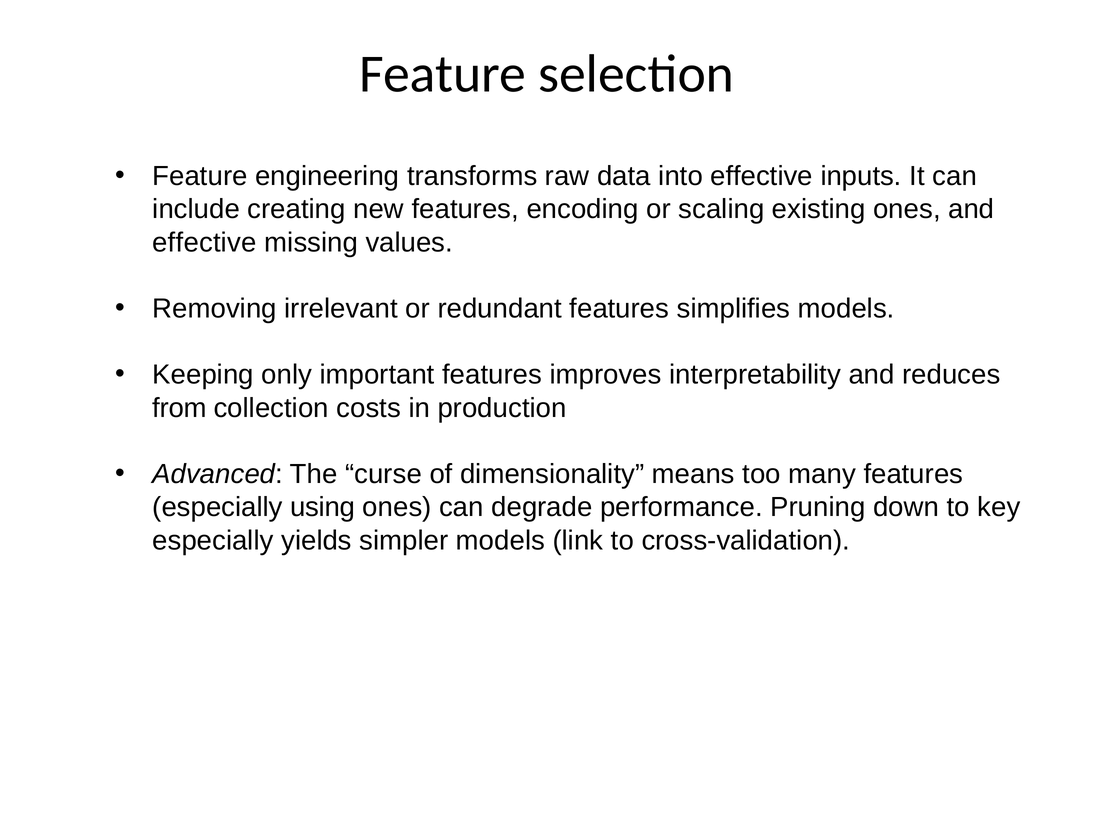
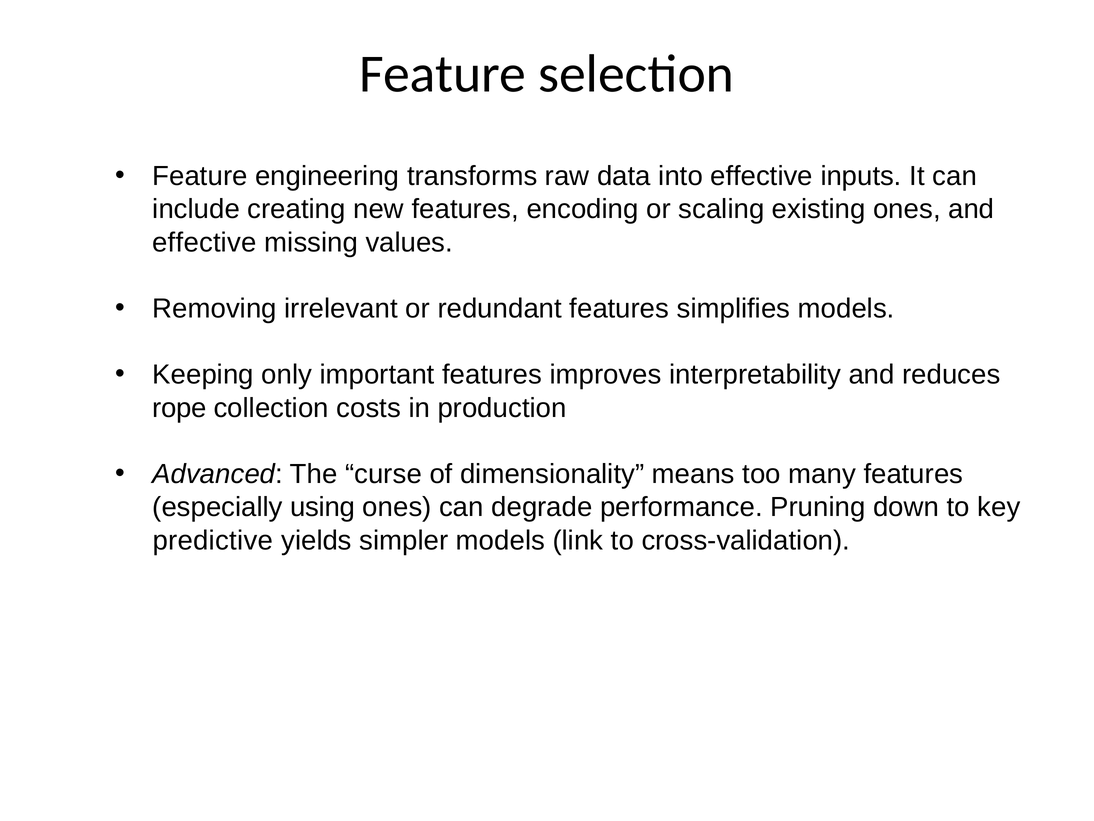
from: from -> rope (179, 408)
especially: especially -> predictive (213, 540)
